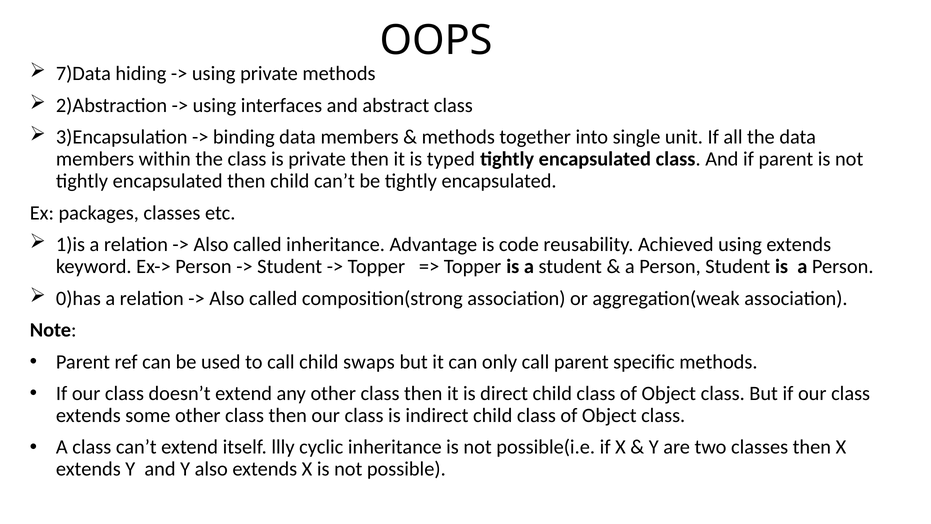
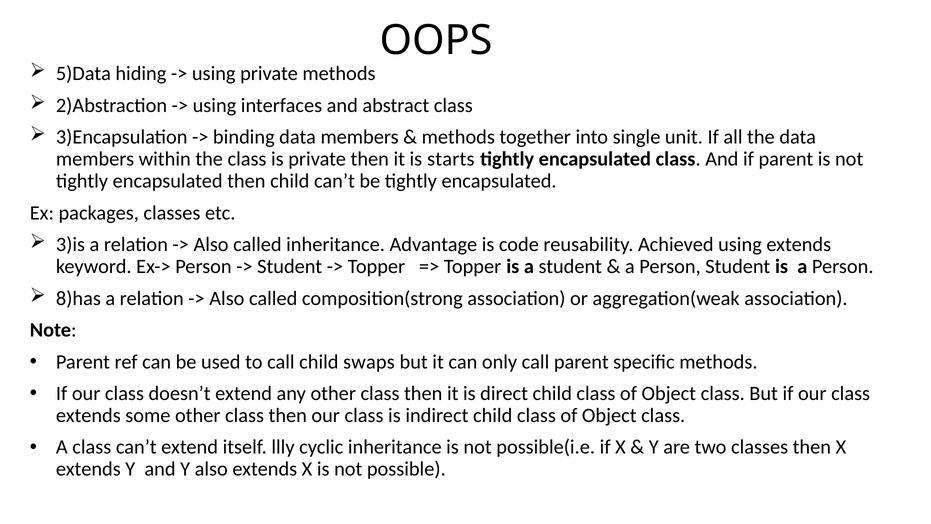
7)Data: 7)Data -> 5)Data (83, 74)
typed: typed -> starts (451, 159)
1)is: 1)is -> 3)is (71, 244)
0)has: 0)has -> 8)has (78, 298)
